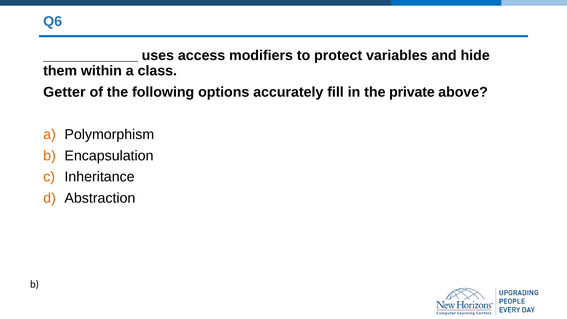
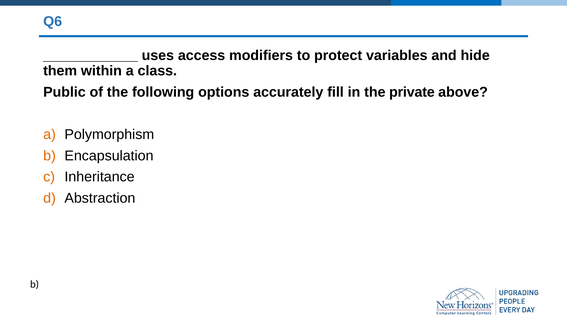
Getter: Getter -> Public (64, 92)
